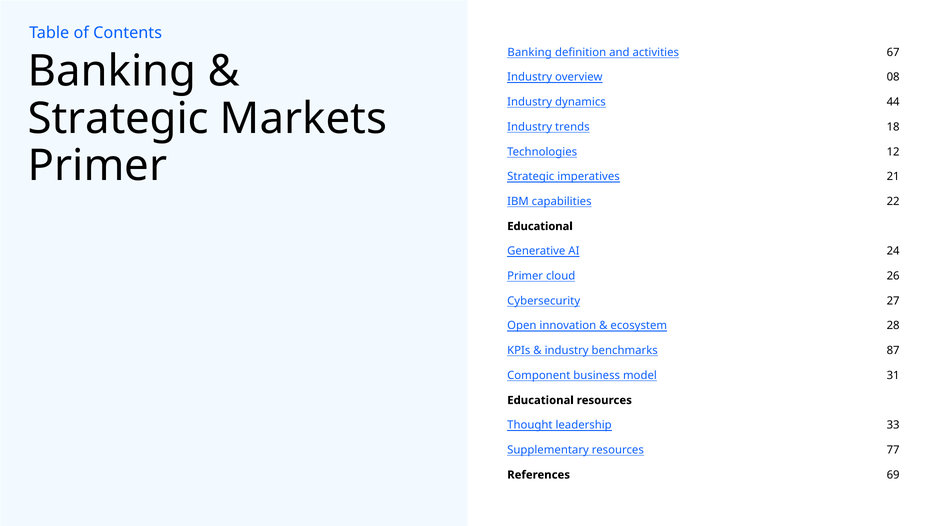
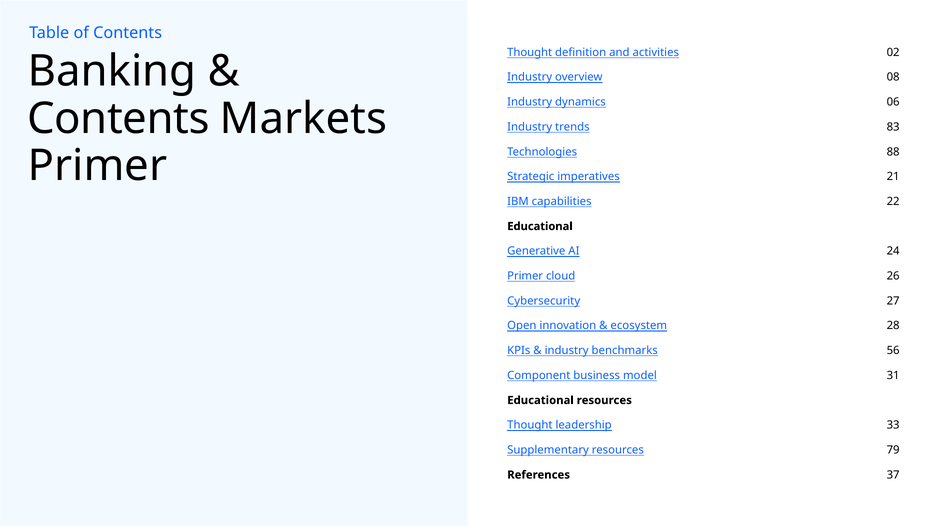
Banking: Banking -> Thought (530, 52)
67: 67 -> 02 (893, 52)
44: 44 -> 06 (893, 102)
Strategic: Strategic -> Contents (118, 119)
18: 18 -> 83 (893, 127)
12: 12 -> 88 (893, 152)
87: 87 -> 56 (893, 350)
77: 77 -> 79 (893, 449)
69: 69 -> 37 (893, 474)
